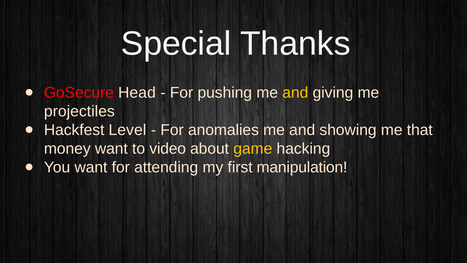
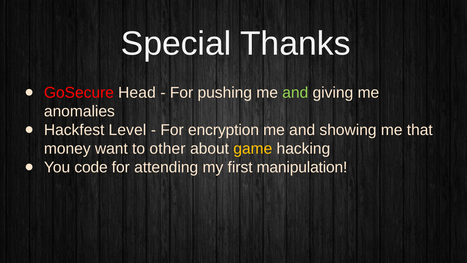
and colour: yellow -> light green (295, 92)
projectiles: projectiles -> anomalies (79, 111)
anomalies: anomalies -> encryption (224, 130)
video: video -> other (168, 149)
You want: want -> code (91, 167)
